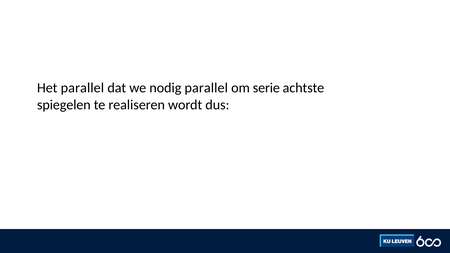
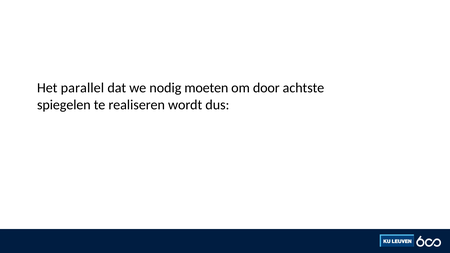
nodig parallel: parallel -> moeten (206, 88)
serie: serie -> door (266, 88)
